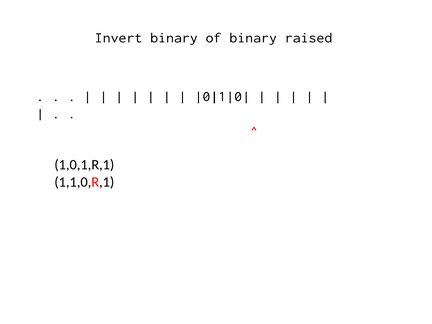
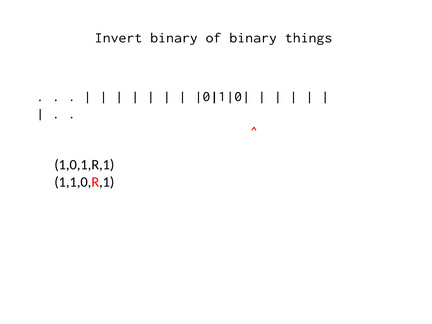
raised: raised -> things (309, 38)
